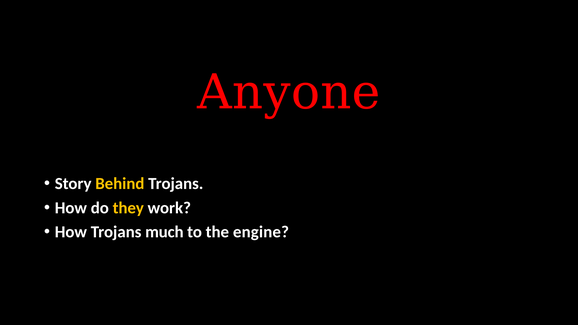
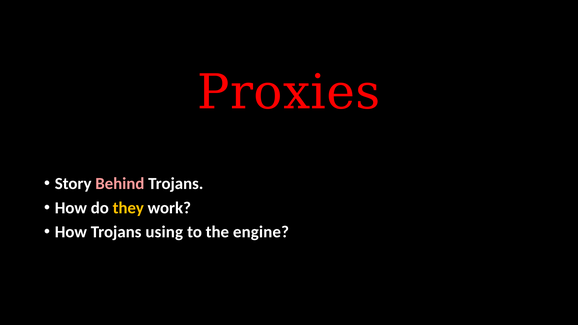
Anyone: Anyone -> Proxies (289, 93)
Behind colour: yellow -> pink (120, 184)
much: much -> using (164, 232)
